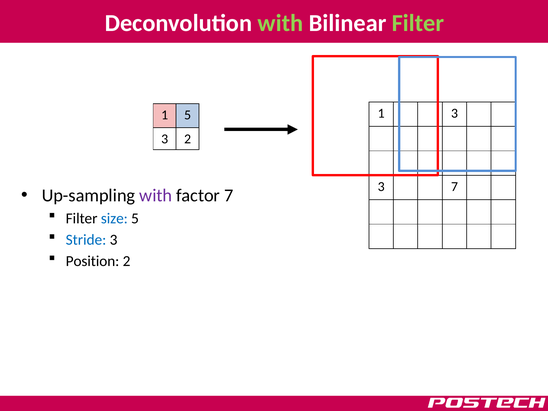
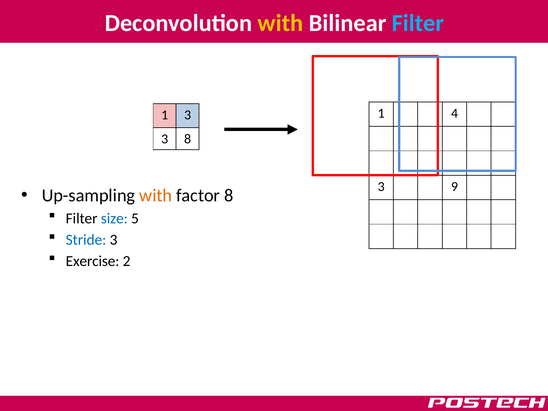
with colour: light green -> yellow (280, 23)
Filter colour: light green -> light blue (418, 23)
1 3: 3 -> 4 (454, 113)
1 5: 5 -> 3 (188, 115)
3 2: 2 -> 8 (188, 139)
3 7: 7 -> 9 (454, 187)
with colour: purple -> orange (156, 195)
factor 7: 7 -> 8 (229, 195)
Position: Position -> Exercise (93, 261)
